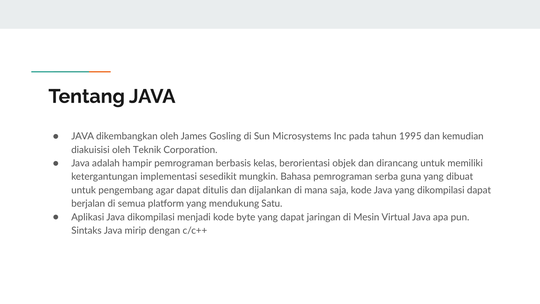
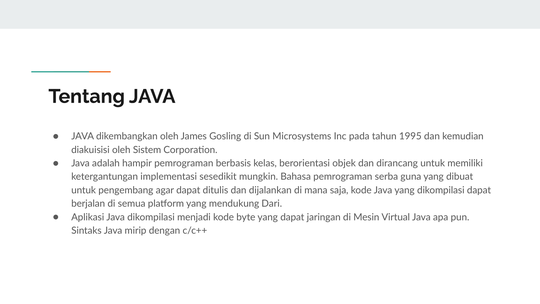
Teknik: Teknik -> Sistem (147, 150)
Satu: Satu -> Dari (272, 204)
